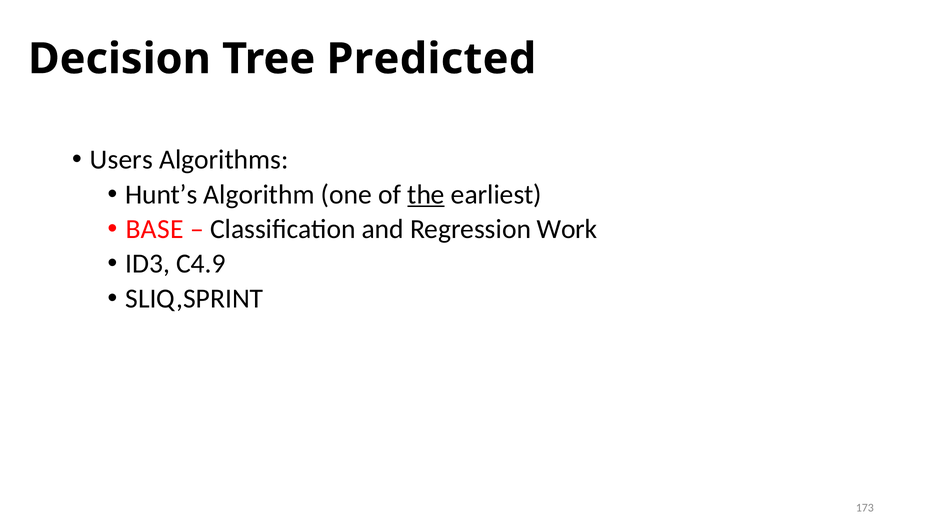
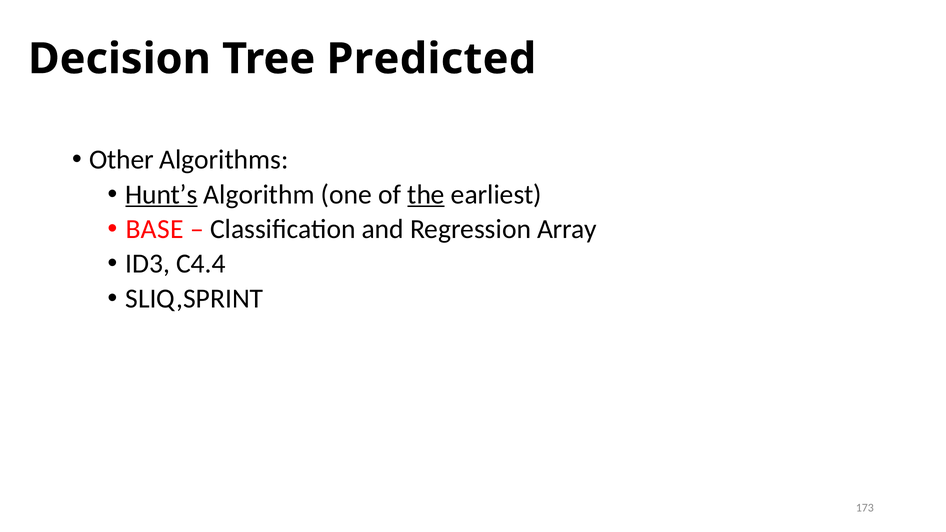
Users: Users -> Other (122, 160)
Hunt’s underline: none -> present (161, 195)
Work: Work -> Array (567, 229)
C4.9: C4.9 -> C4.4 (201, 264)
